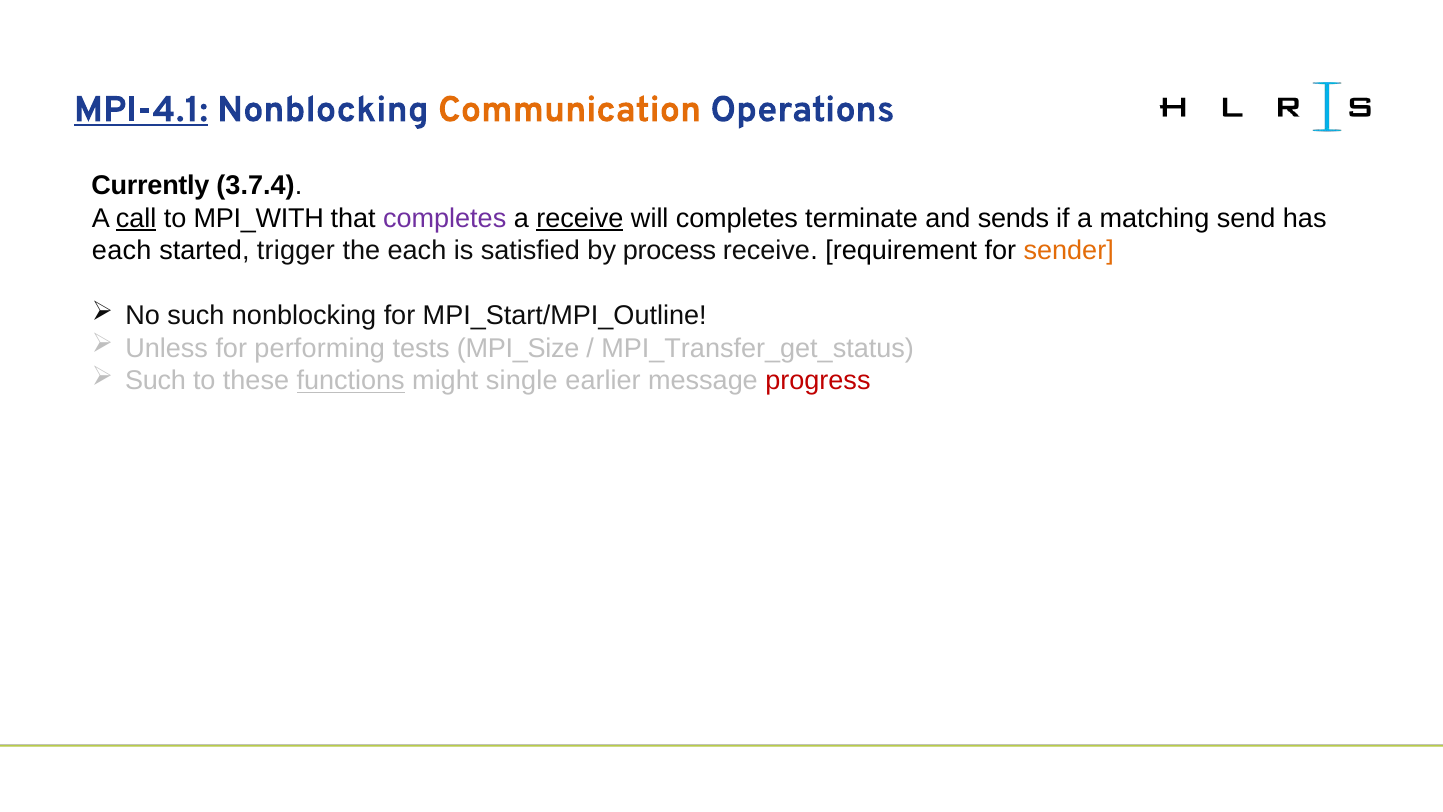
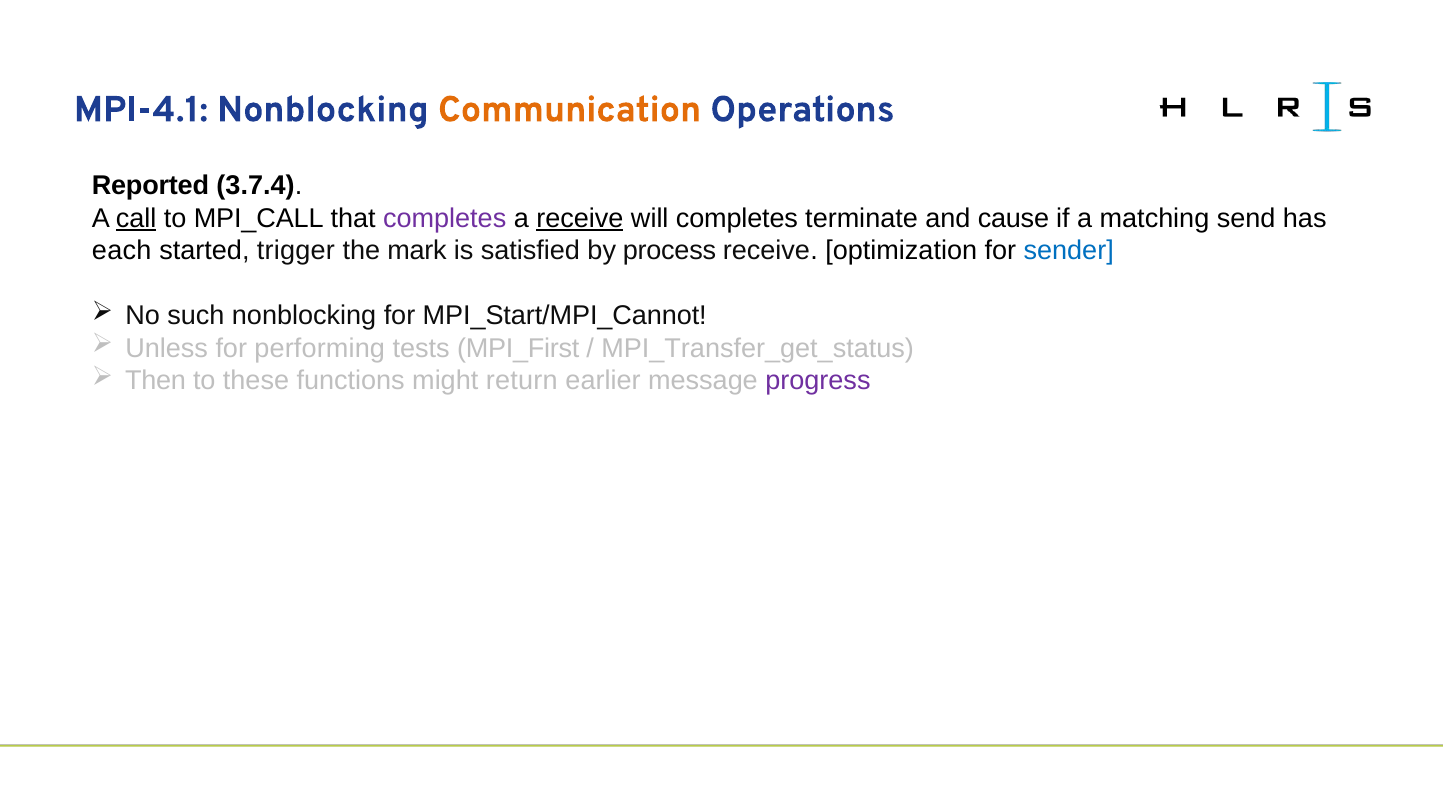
MPI-4.1 underline: present -> none (141, 109)
Currently: Currently -> Reported (150, 186)
MPI_WITH: MPI_WITH -> MPI_CALL (259, 218)
sends: sends -> cause (1013, 218)
the each: each -> mark (417, 251)
requirement: requirement -> optimization (901, 251)
sender colour: orange -> blue (1069, 251)
MPI_Start/MPI_Outline: MPI_Start/MPI_Outline -> MPI_Start/MPI_Cannot (565, 316)
MPI_Size: MPI_Size -> MPI_First (518, 348)
Such: Such -> Then (156, 381)
functions underline: present -> none (351, 381)
single: single -> return (522, 381)
progress colour: red -> purple (818, 381)
